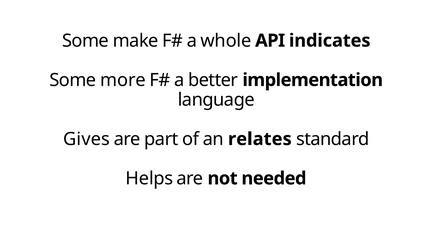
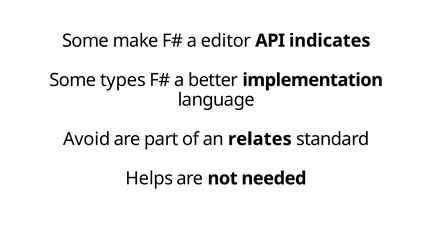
whole: whole -> editor (226, 41)
more: more -> types (123, 80)
Gives: Gives -> Avoid (87, 139)
